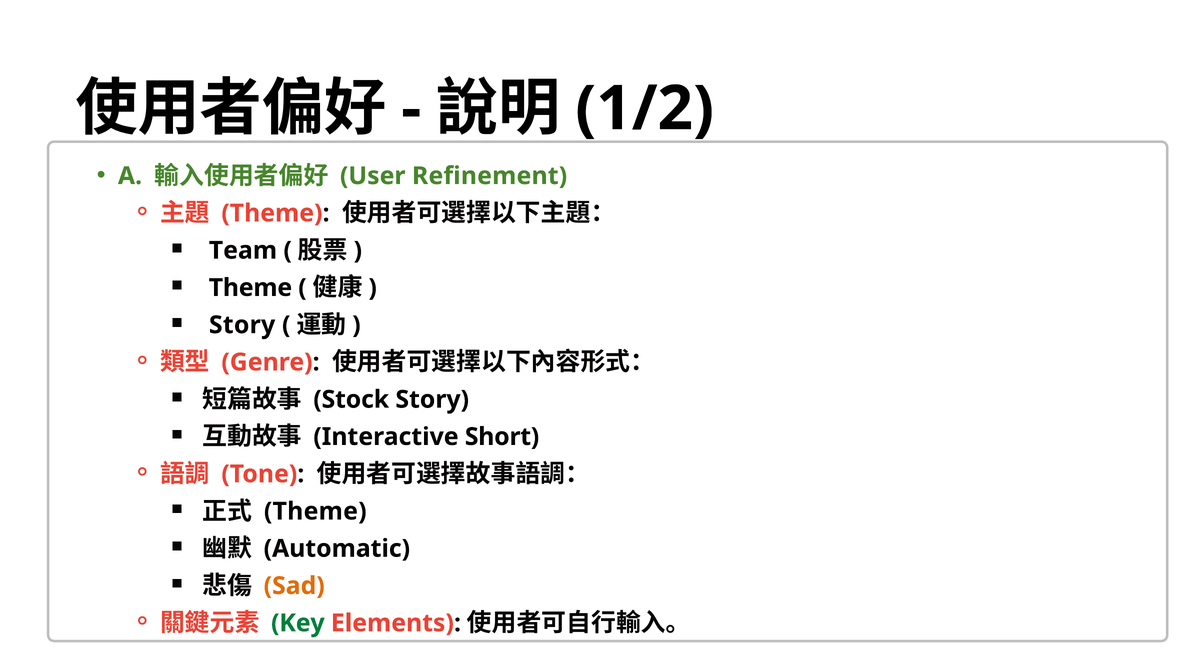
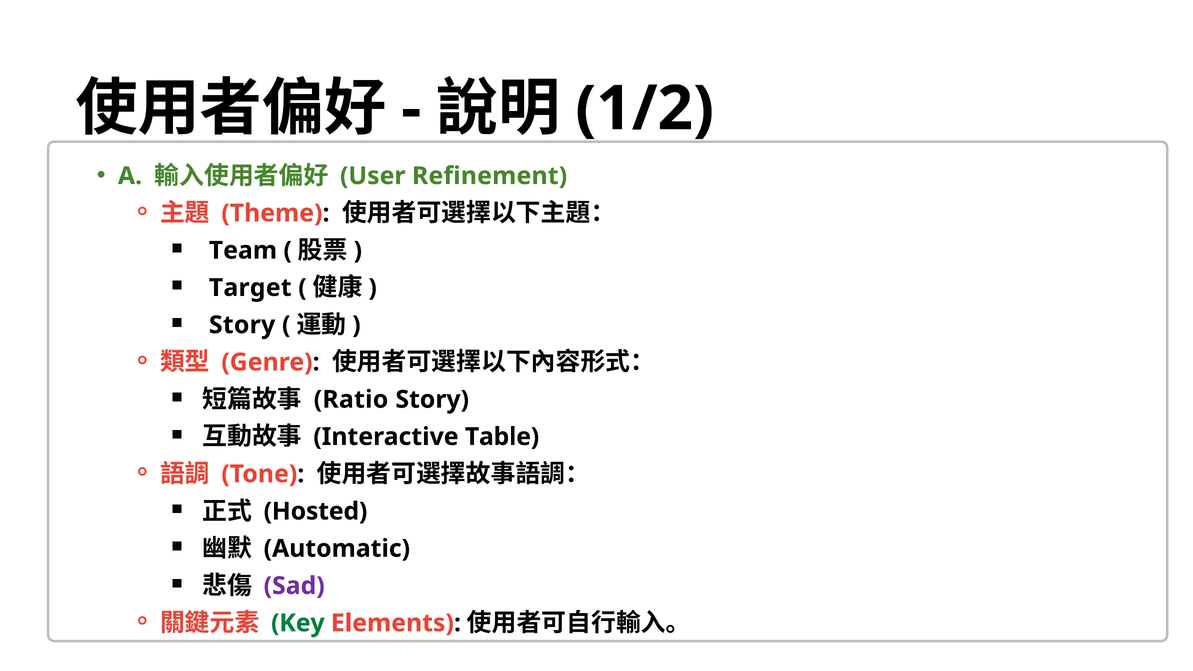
Theme: Theme -> Target (250, 288)
Stock: Stock -> Ratio (351, 400)
Short: Short -> Table (502, 437)
Theme: Theme -> Hosted (316, 511)
Sad colour: orange -> purple (294, 586)
